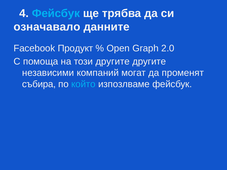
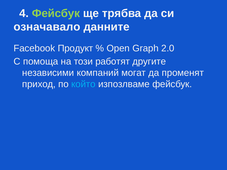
Фейсбук colour: light blue -> light green (56, 13)
този другите: другите -> работят (113, 62)
събира: събира -> приход (39, 84)
